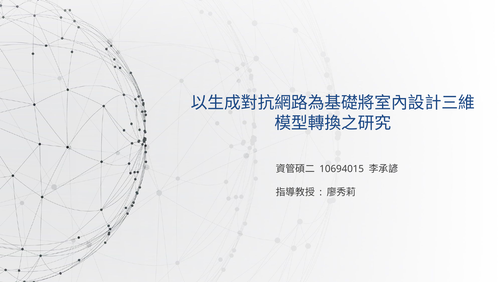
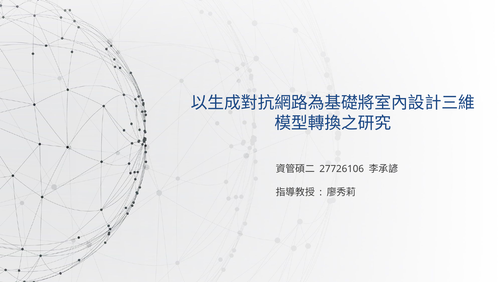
10694015: 10694015 -> 27726106 (342, 169)
